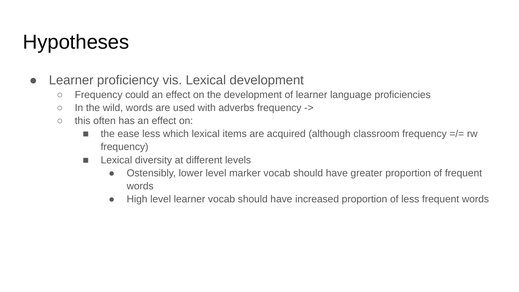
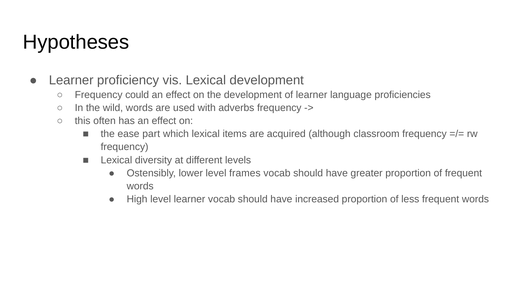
ease less: less -> part (151, 134)
marker: marker -> frames (245, 173)
